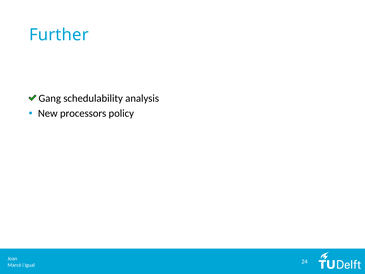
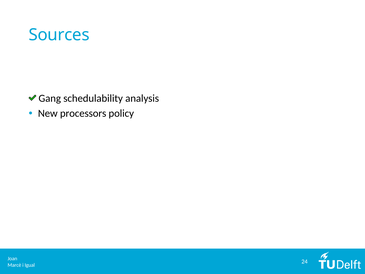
Further: Further -> Sources (59, 35)
